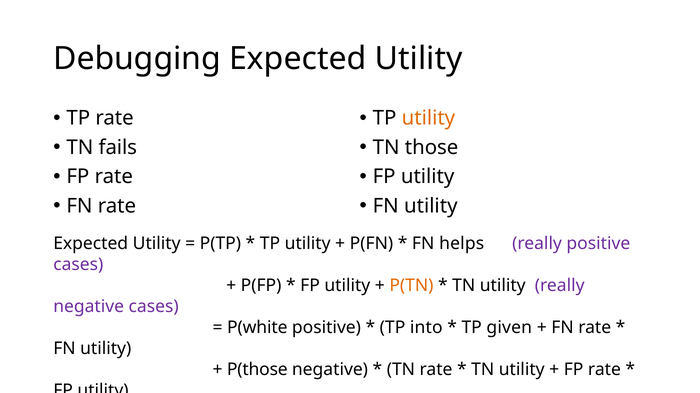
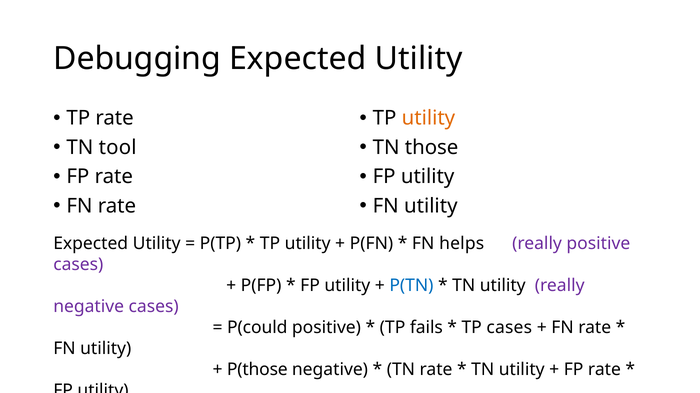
fails: fails -> tool (118, 148)
P(TN colour: orange -> blue (411, 286)
P(white: P(white -> P(could (257, 328)
into: into -> fails (426, 328)
TP given: given -> cases (509, 328)
